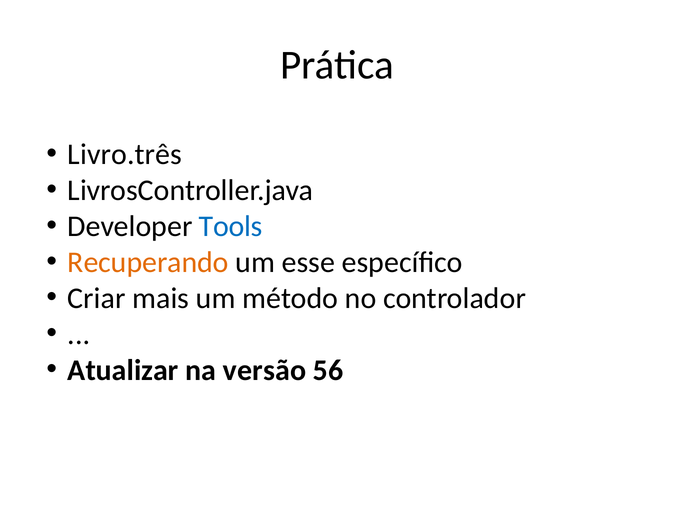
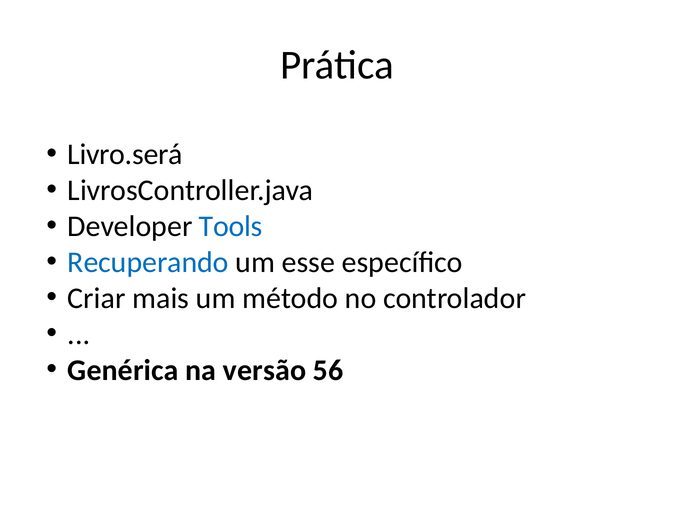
Livro.três: Livro.três -> Livro.será (125, 154)
Recuperando colour: orange -> blue (148, 262)
Atualizar: Atualizar -> Genérica (123, 370)
